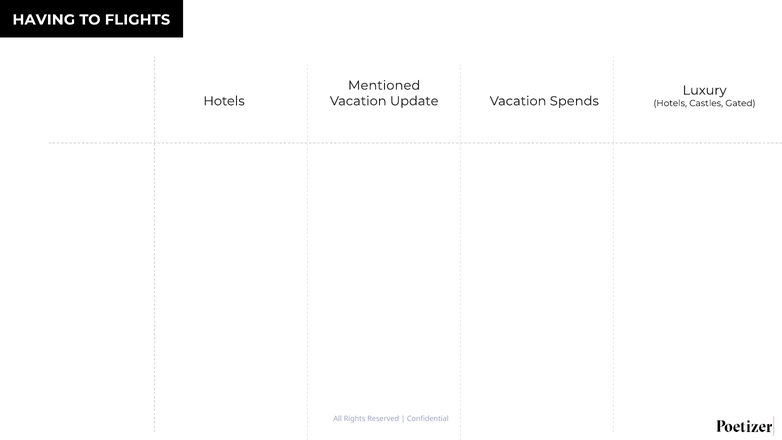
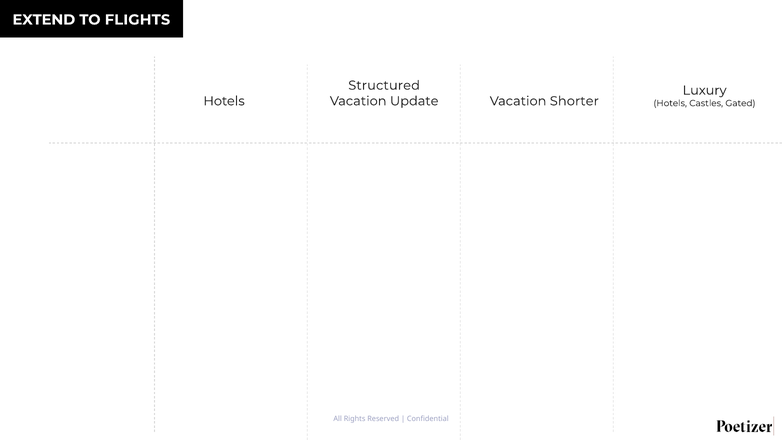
HAVING: HAVING -> EXTEND (44, 20)
Mentioned: Mentioned -> Structured (384, 85)
Spends: Spends -> Shorter (574, 101)
